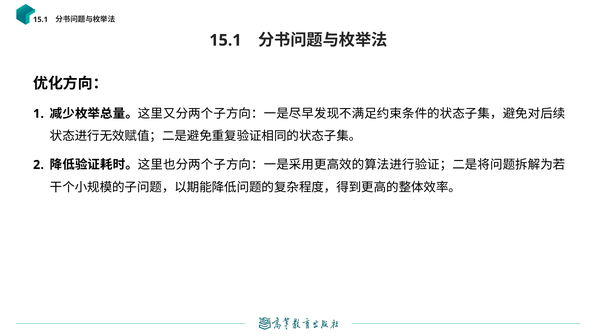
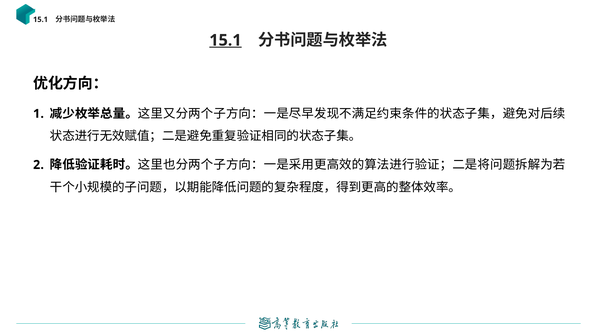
15.1 underline: none -> present (225, 40)
